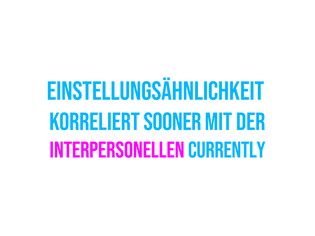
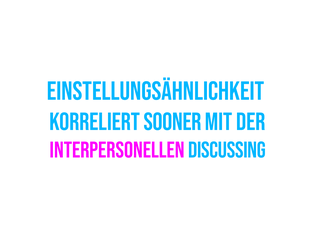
Currently: Currently -> Discussing (227, 150)
